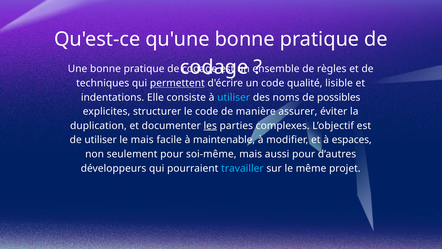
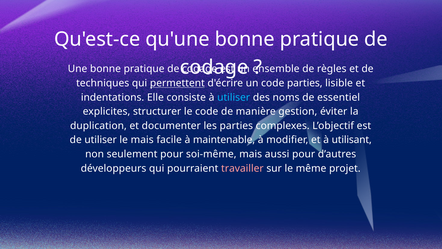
code qualité: qualité -> parties (305, 83)
possibles: possibles -> essentiel (339, 97)
assurer: assurer -> gestion (298, 111)
les underline: present -> none (210, 126)
espaces: espaces -> utilisant (352, 140)
travailler colour: light blue -> pink (242, 168)
